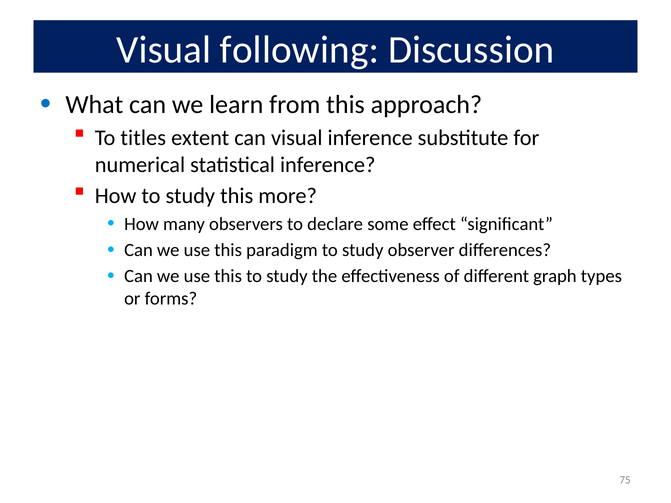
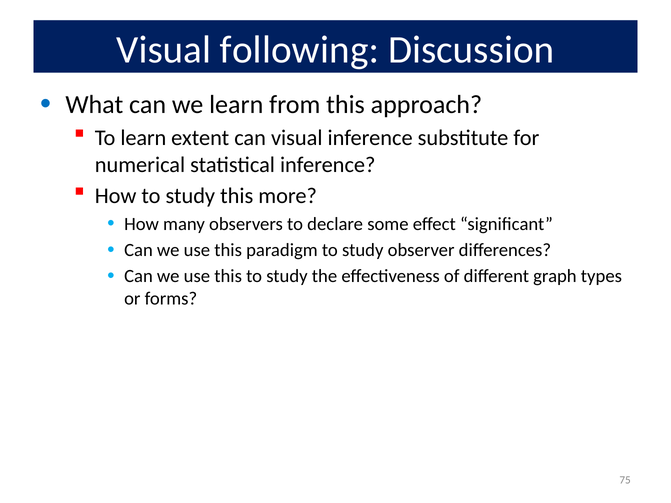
To titles: titles -> learn (143, 138)
